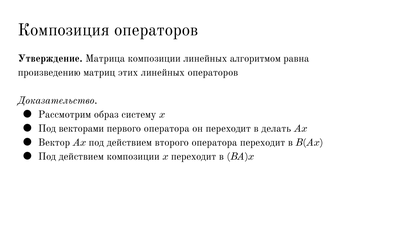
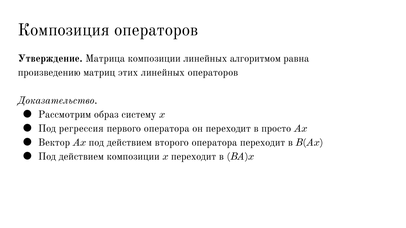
векторами: векторами -> регрессия (81, 129)
делать: делать -> просто (276, 129)
